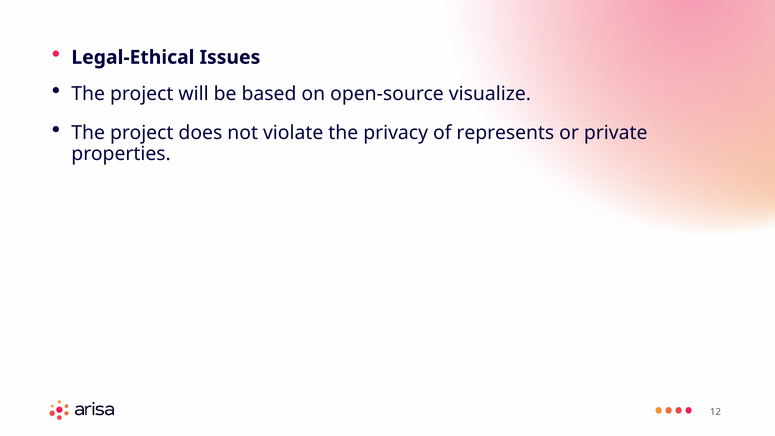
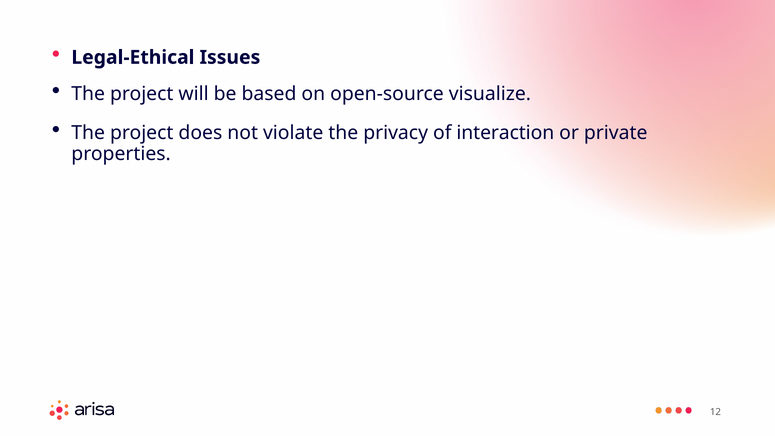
represents: represents -> interaction (505, 133)
